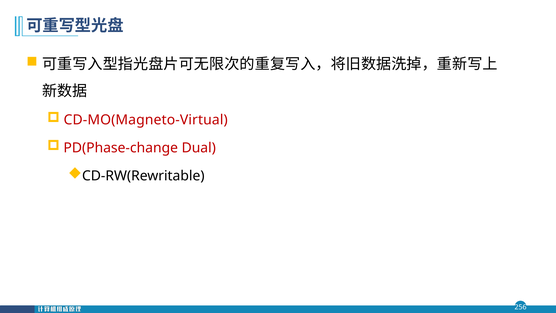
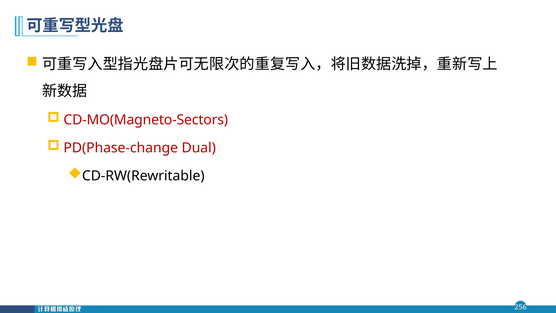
CD-MO(Magneto-Virtual: CD-MO(Magneto-Virtual -> CD-MO(Magneto-Sectors (146, 120)
